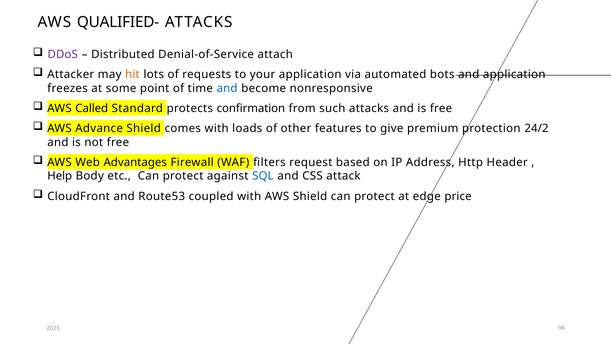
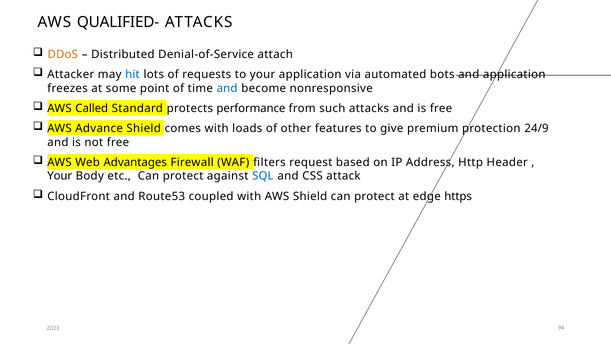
DDoS colour: purple -> orange (63, 54)
hit colour: orange -> blue (132, 74)
confirmation: confirmation -> performance (251, 108)
24/2: 24/2 -> 24/9 (537, 128)
Help: Help -> Your (60, 176)
price: price -> https (458, 196)
